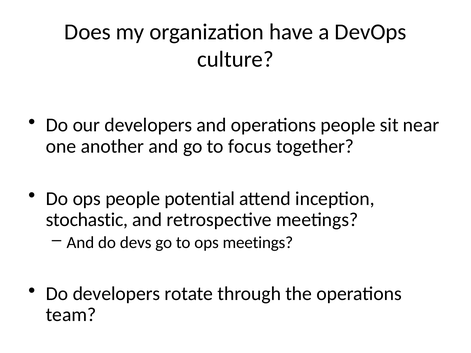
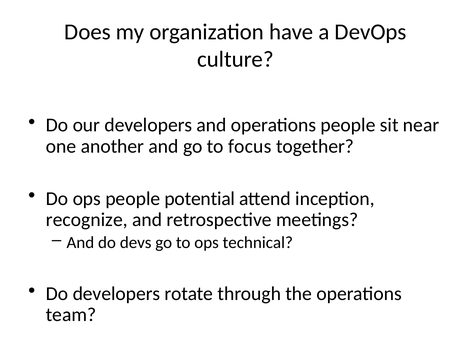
stochastic: stochastic -> recognize (87, 220)
ops meetings: meetings -> technical (258, 243)
